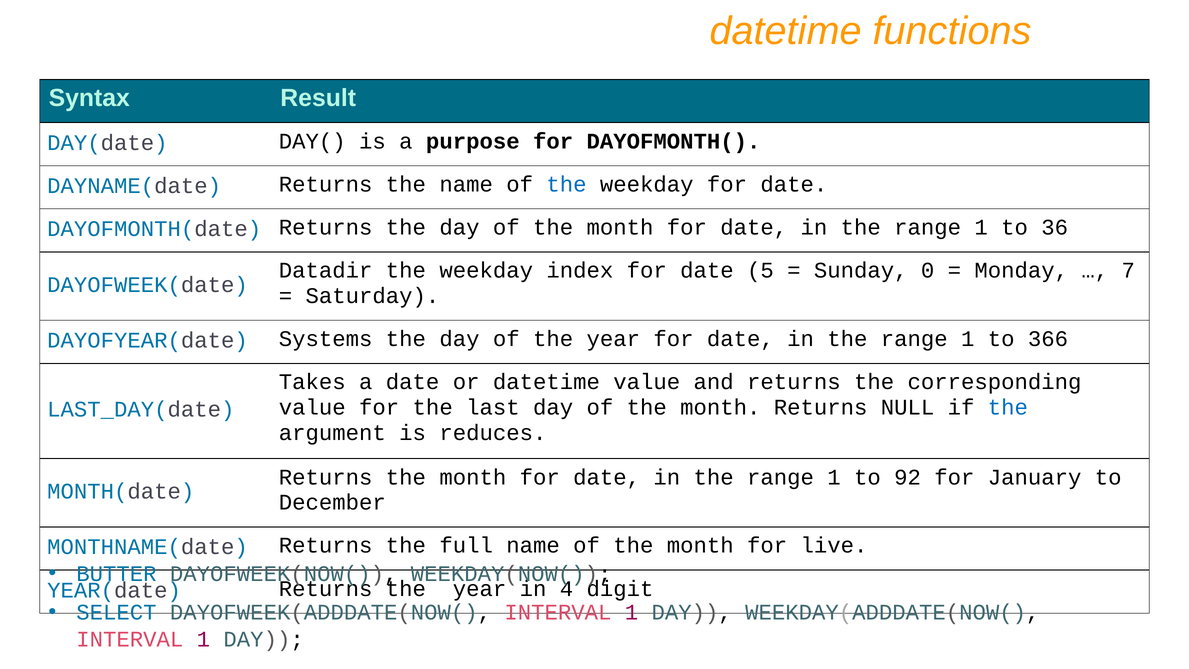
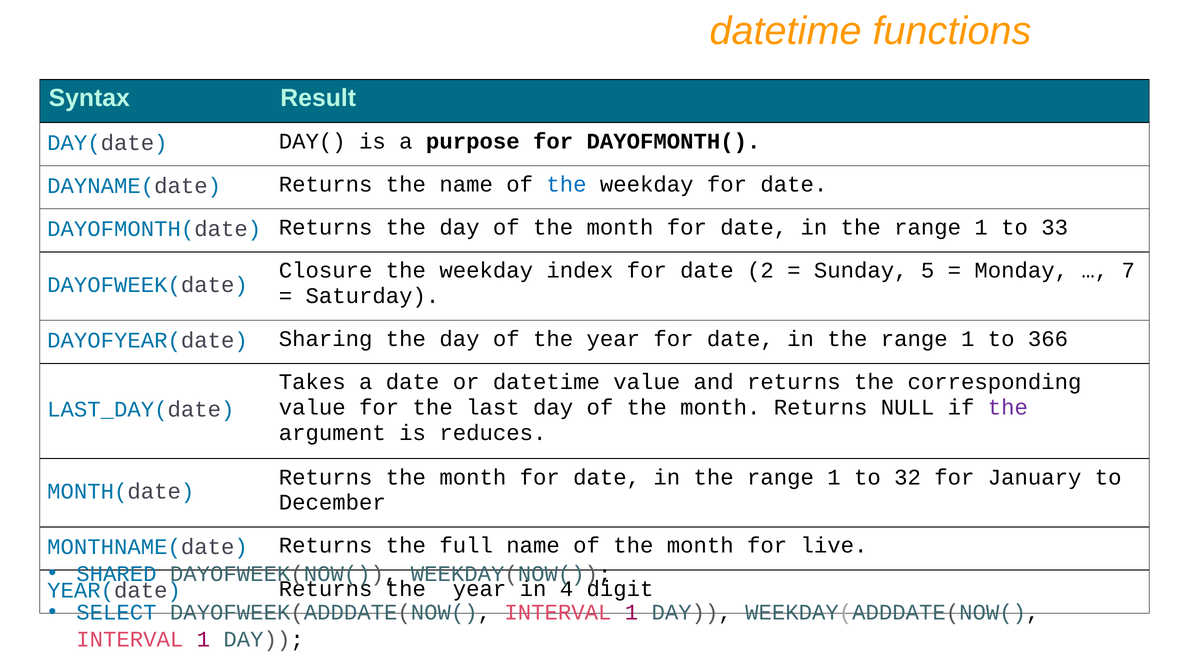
36: 36 -> 33 (1055, 227)
Datadir: Datadir -> Closure (326, 271)
5: 5 -> 2 (760, 271)
0: 0 -> 5 (928, 271)
Systems: Systems -> Sharing (326, 339)
the colour: blue -> purple (1008, 407)
92: 92 -> 32 (908, 477)
BUTTER: BUTTER -> SHARED (116, 574)
